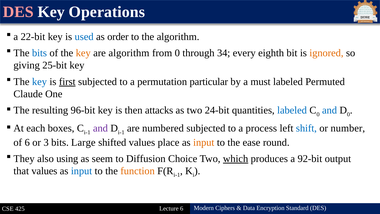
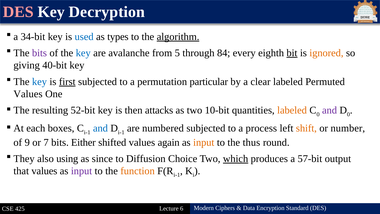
Operations: Operations -> Decryption (107, 12)
22-bit: 22-bit -> 34-bit (33, 37)
order: order -> types (118, 37)
algorithm underline: none -> present (178, 37)
bits colour: blue -> purple (39, 53)
key colour: orange -> blue (83, 53)
are algorithm: algorithm -> avalanche (129, 53)
from 0: 0 -> 5 (177, 53)
34: 34 -> 84 (224, 53)
bit underline: none -> present (292, 53)
25-bit: 25-bit -> 40-bit (55, 65)
must: must -> clear (261, 82)
Claude: Claude -> Values (28, 94)
96-bit: 96-bit -> 52-bit (83, 110)
24-bit: 24-bit -> 10-bit (217, 110)
labeled colour: blue -> orange (292, 110)
and colour: blue -> purple (330, 110)
and colour: purple -> blue (100, 128)
shift colour: blue -> orange (306, 128)
of 6: 6 -> 9 (27, 142)
3: 3 -> 7 (46, 142)
Large: Large -> Either (83, 142)
place: place -> again (169, 142)
ease: ease -> thus (251, 142)
seem: seem -> since (102, 159)
92-bit: 92-bit -> 57-bit (310, 159)
input colour: blue -> purple (82, 171)
